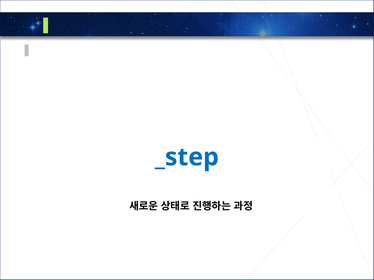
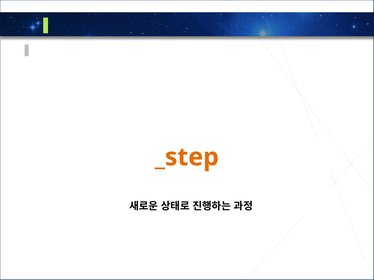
_step colour: blue -> orange (187, 157)
